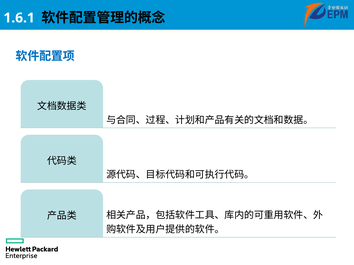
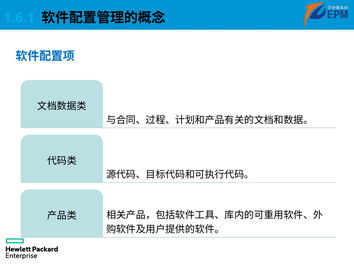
1.6.1 colour: white -> light blue (19, 18)
